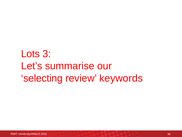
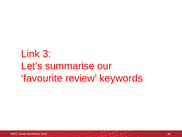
Lots: Lots -> Link (30, 54)
selecting: selecting -> favourite (42, 78)
